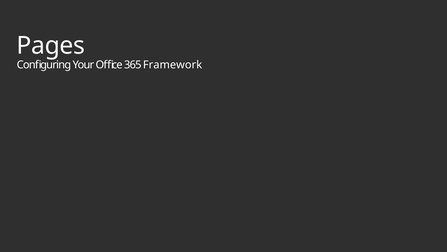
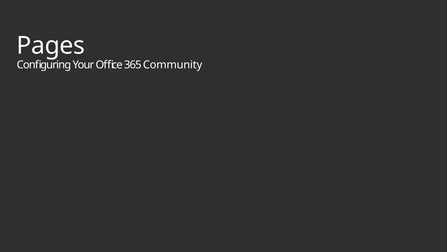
Framework: Framework -> Community (173, 65)
